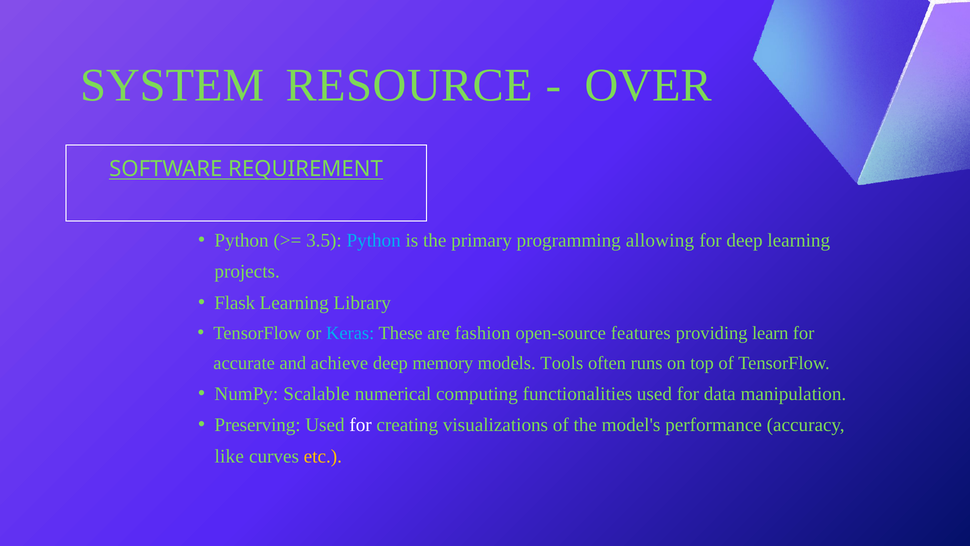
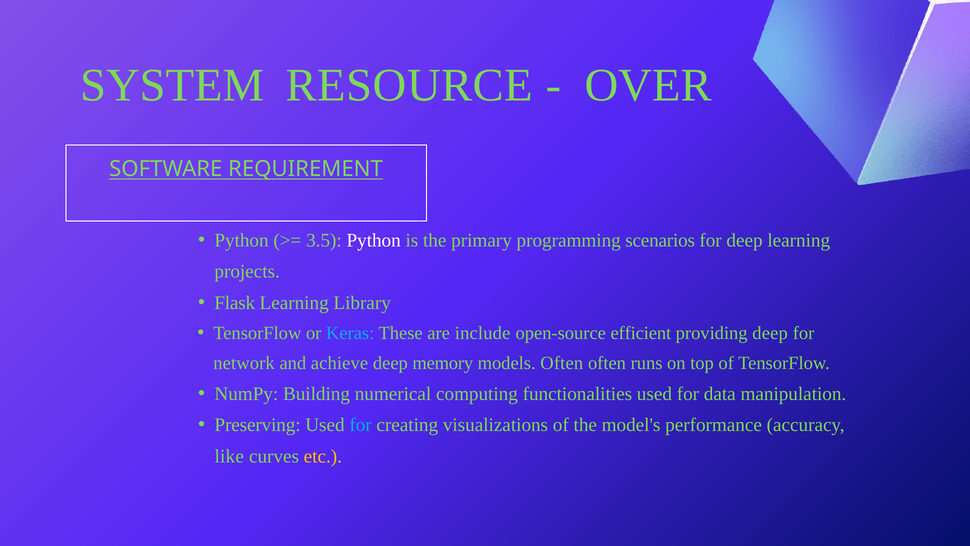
Python colour: light blue -> white (374, 240)
allowing: allowing -> scenarios (660, 240)
fashion: fashion -> include (483, 333)
features: features -> efficient (641, 333)
providing learn: learn -> deep (770, 333)
accurate: accurate -> network (244, 363)
models Tools: Tools -> Often (562, 363)
Scalable: Scalable -> Building (317, 394)
for colour: white -> light blue (361, 425)
